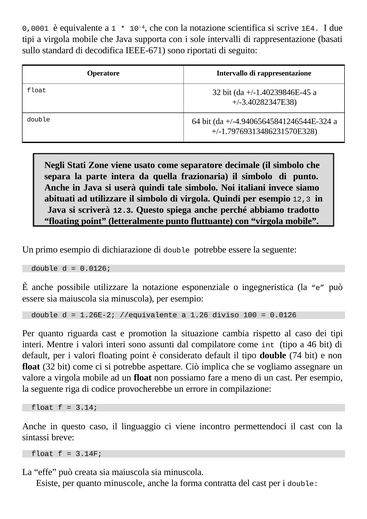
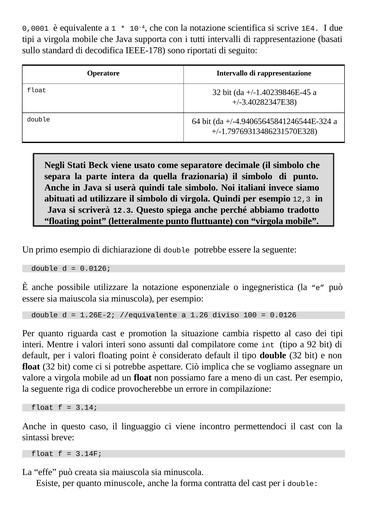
sole: sole -> tutti (198, 39)
IEEE-671: IEEE-671 -> IEEE-178 (145, 50)
Zone: Zone -> Beck (98, 165)
46: 46 -> 92 (312, 345)
double 74: 74 -> 32 (296, 356)
